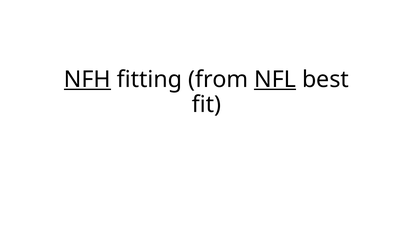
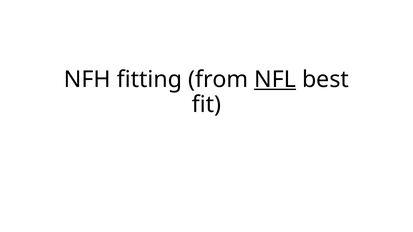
NFH underline: present -> none (87, 80)
